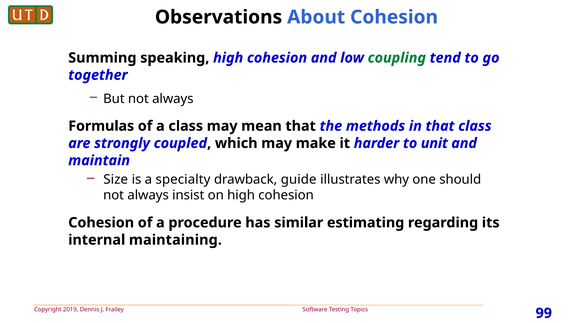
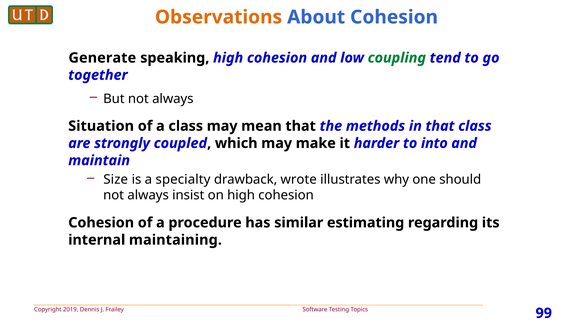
Observations colour: black -> orange (219, 17)
Summing: Summing -> Generate (102, 58)
Formulas: Formulas -> Situation (101, 126)
unit: unit -> into (434, 143)
guide: guide -> wrote (299, 179)
